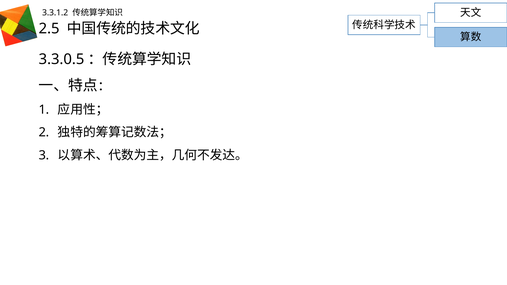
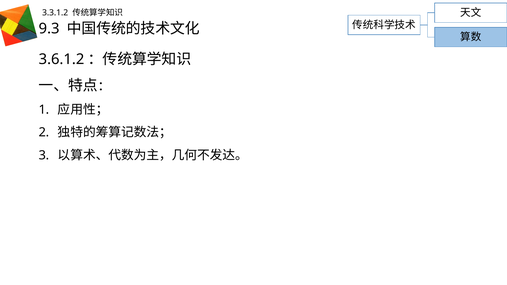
2.5: 2.5 -> 9.3 (49, 29)
3.3.0.5: 3.3.0.5 -> 3.6.1.2 (61, 59)
